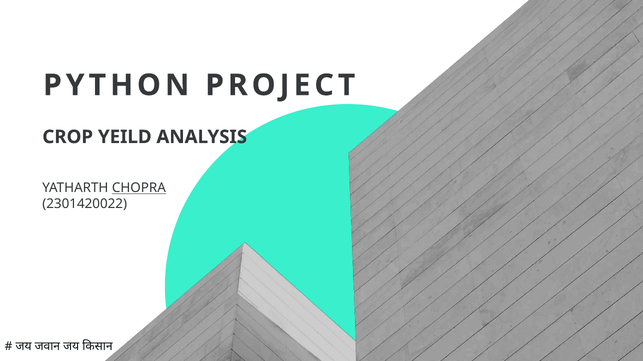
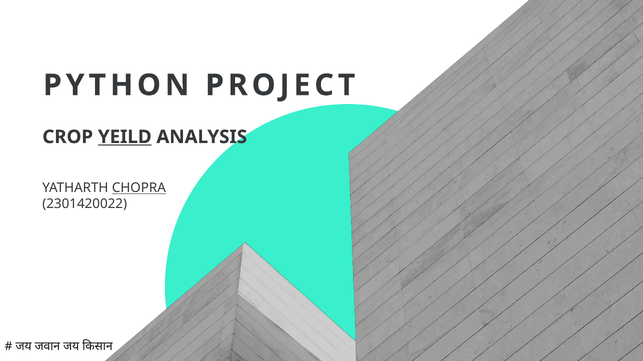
YEILD underline: none -> present (125, 137)
